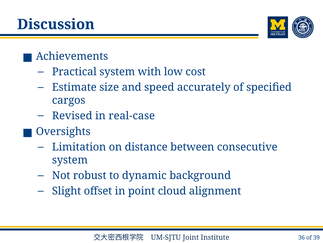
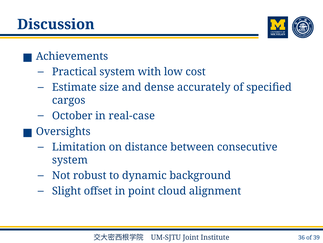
speed: speed -> dense (159, 87)
Revised: Revised -> October (72, 115)
